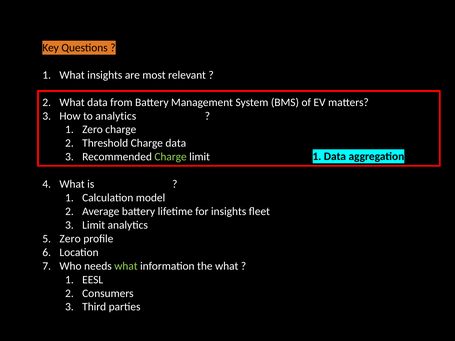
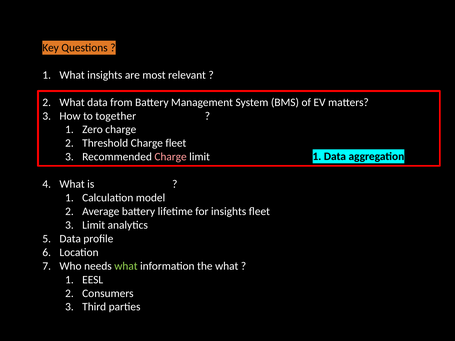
to analytics: analytics -> together (116, 116)
Charge data: data -> fleet (176, 143)
Charge colour: light green -> pink (171, 157)
Zero: Zero -> Data (70, 239)
